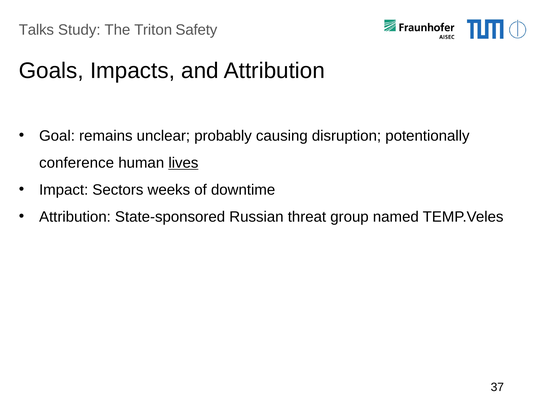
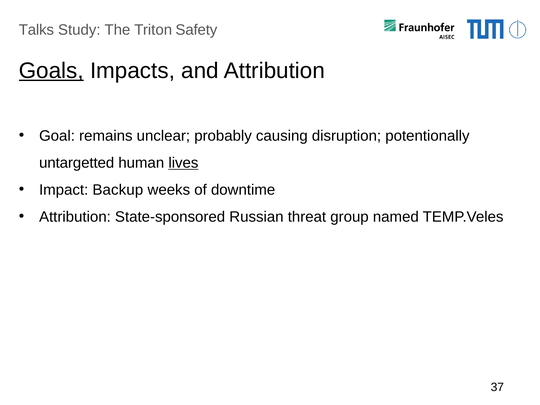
Goals underline: none -> present (51, 71)
conference: conference -> untargetted (77, 163)
Sectors: Sectors -> Backup (118, 190)
